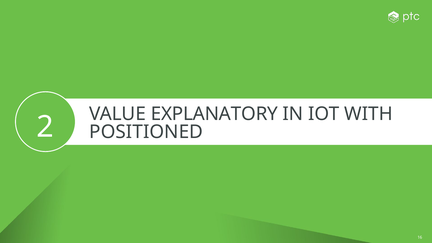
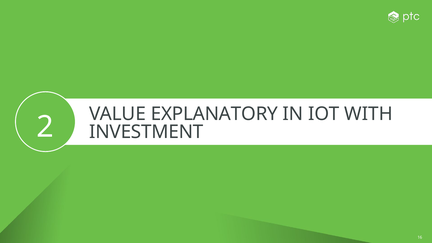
POSITIONED: POSITIONED -> INVESTMENT (146, 132)
